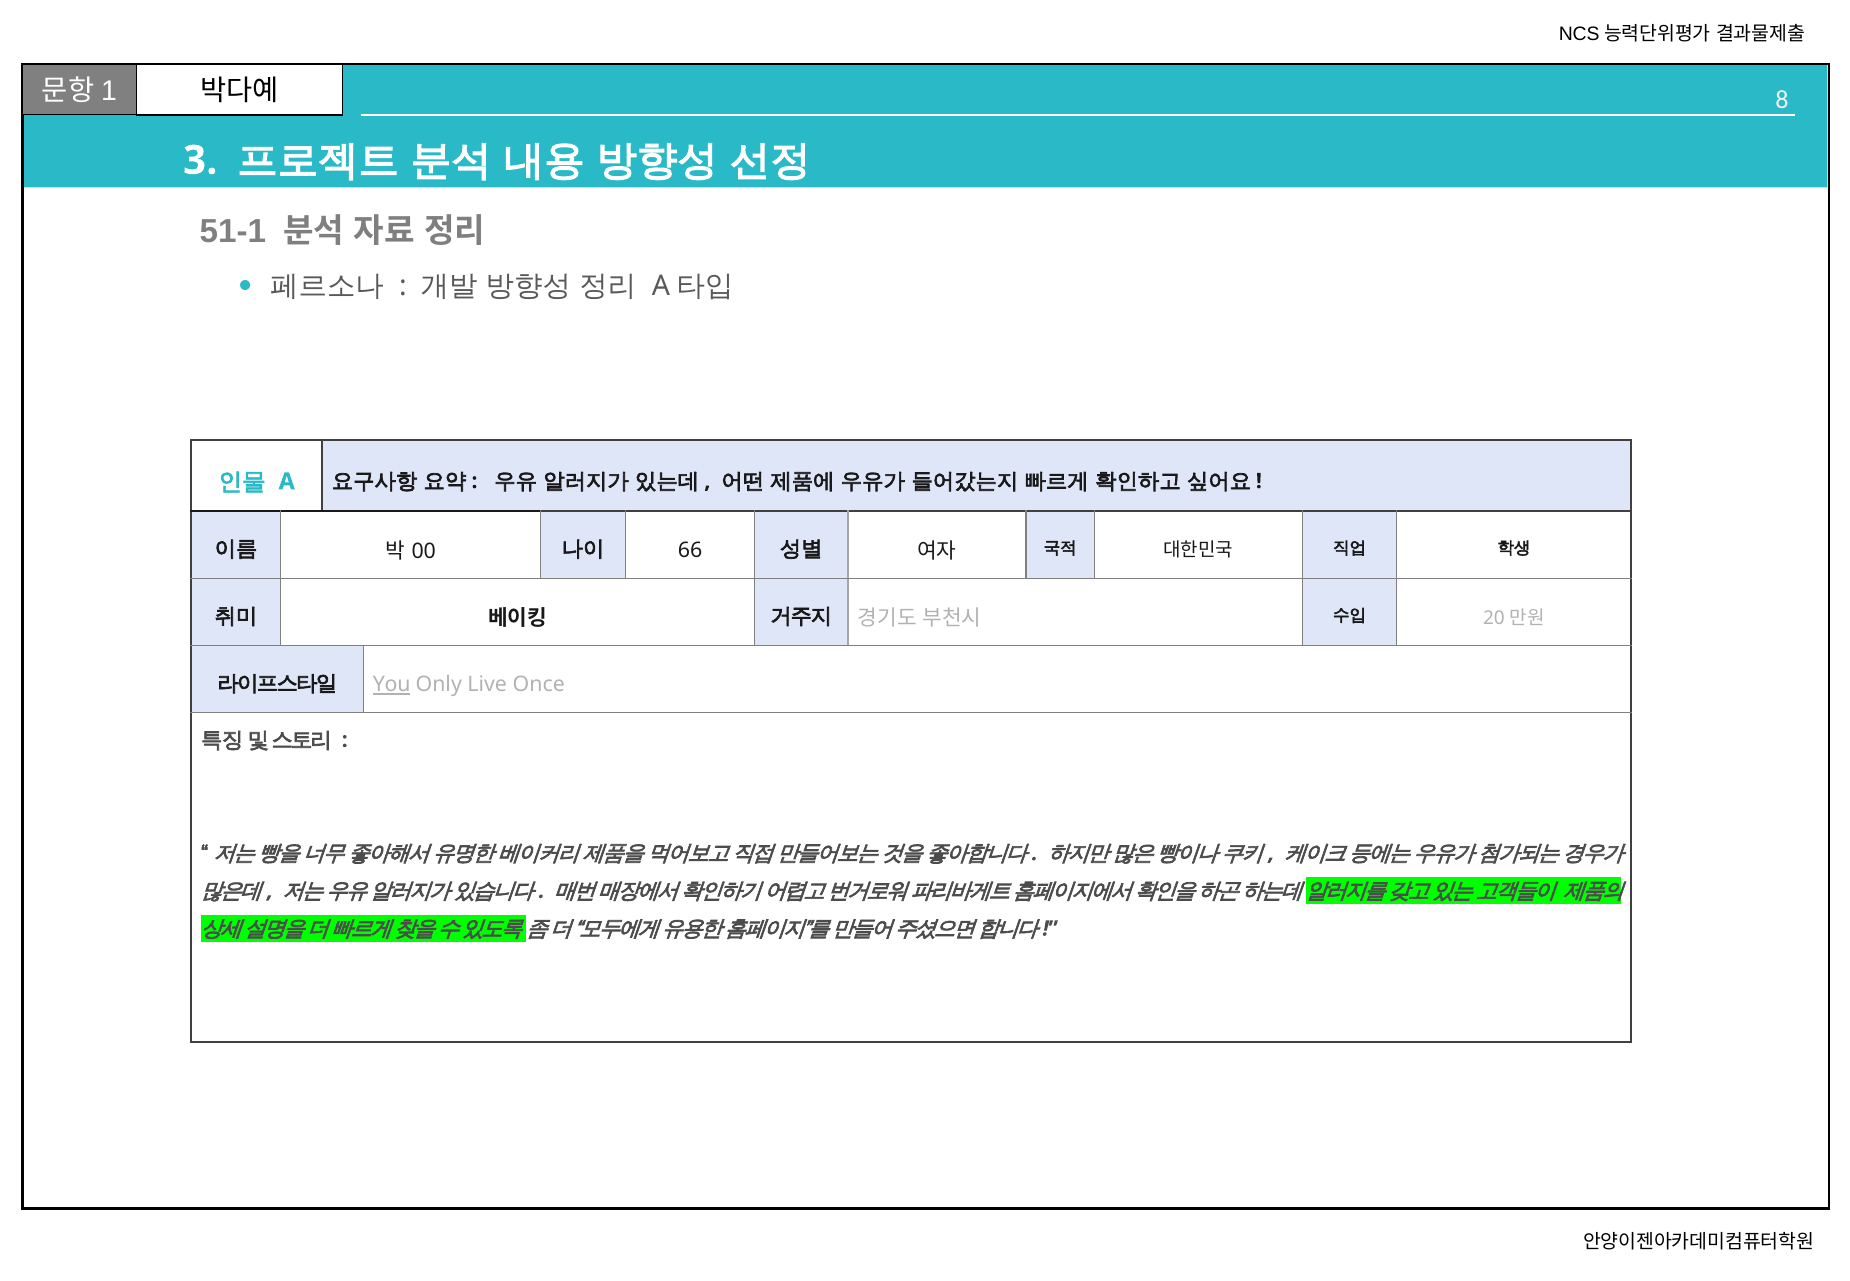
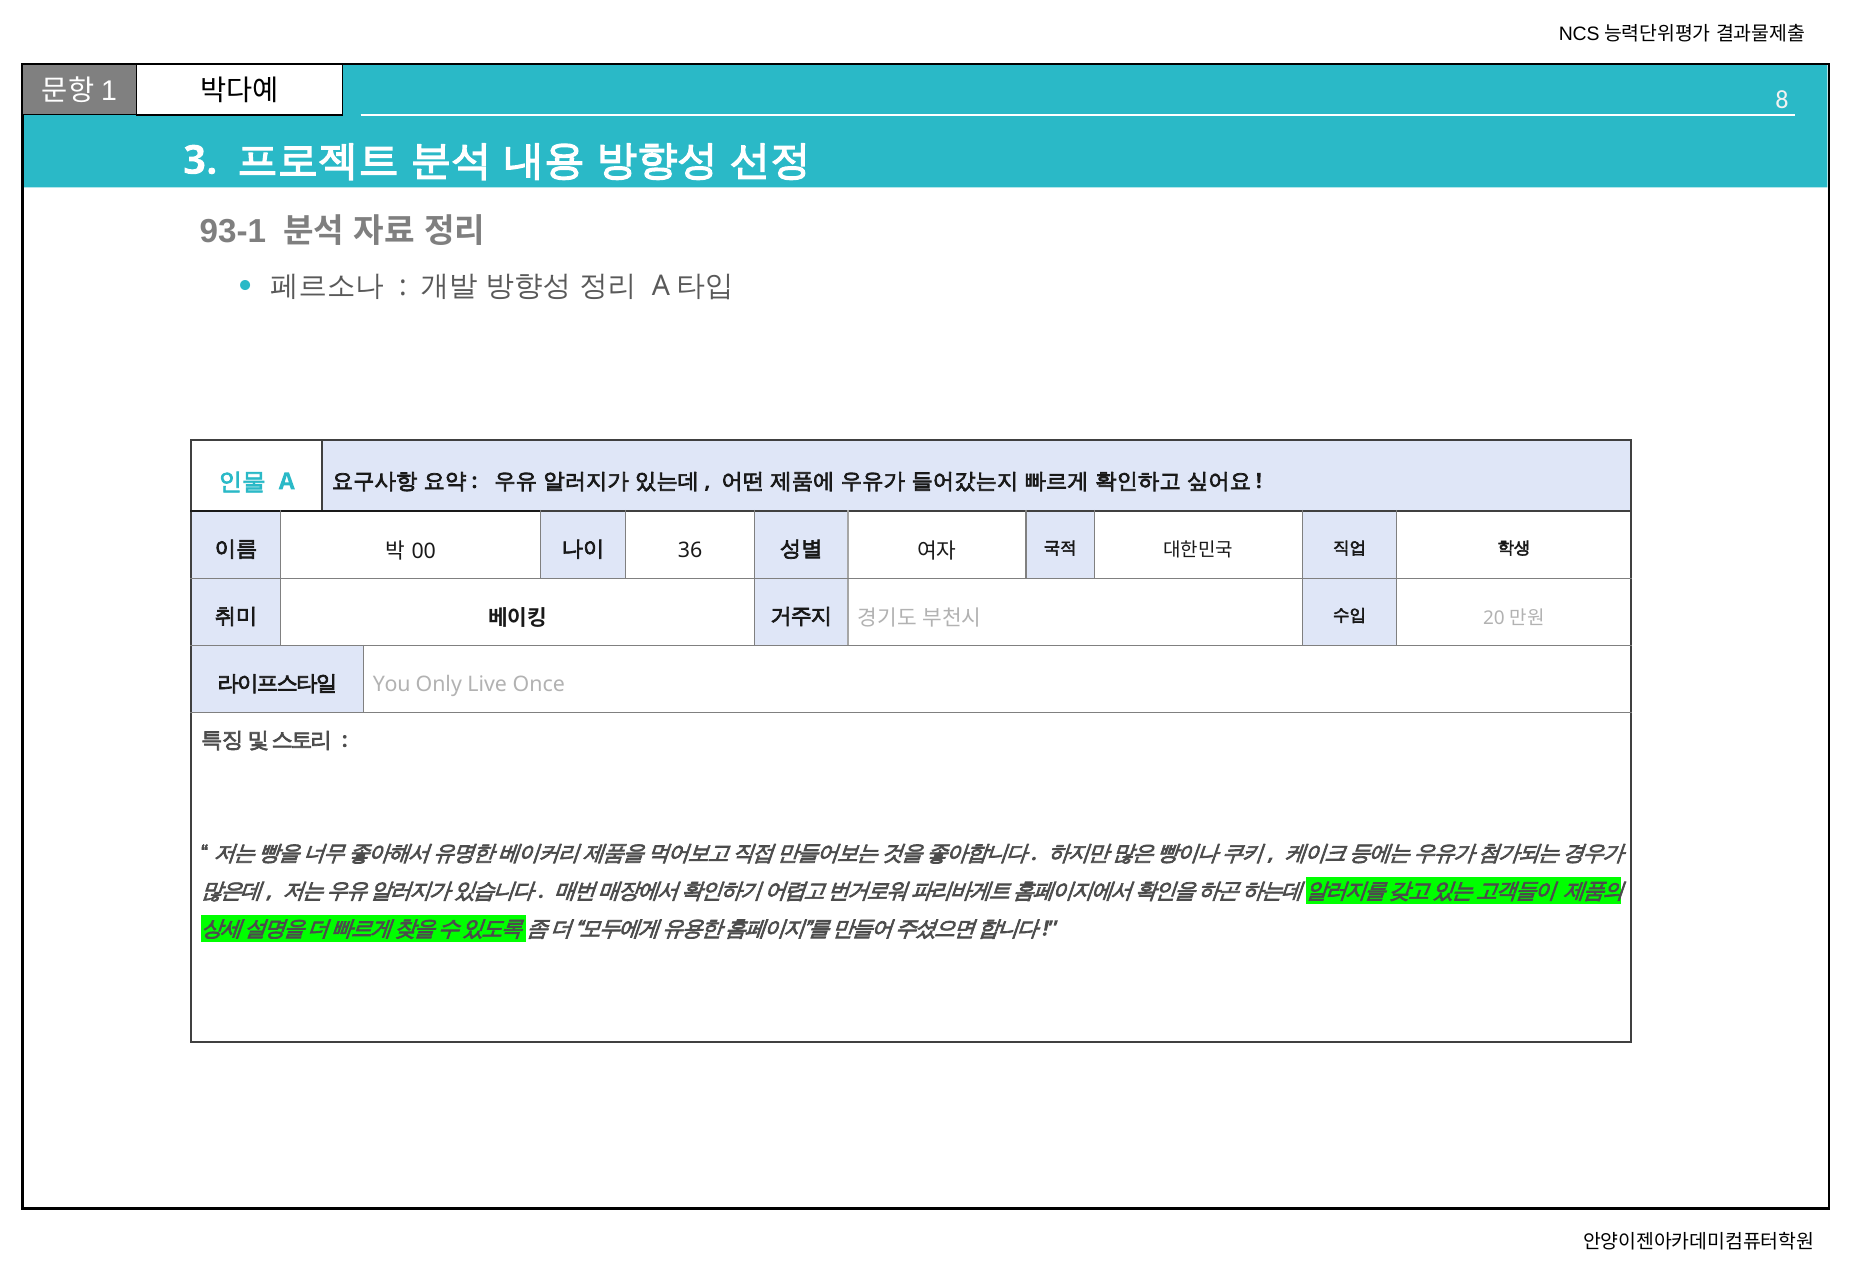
51-1: 51-1 -> 93-1 (233, 232)
66: 66 -> 36 (690, 550)
You underline: present -> none (392, 685)
